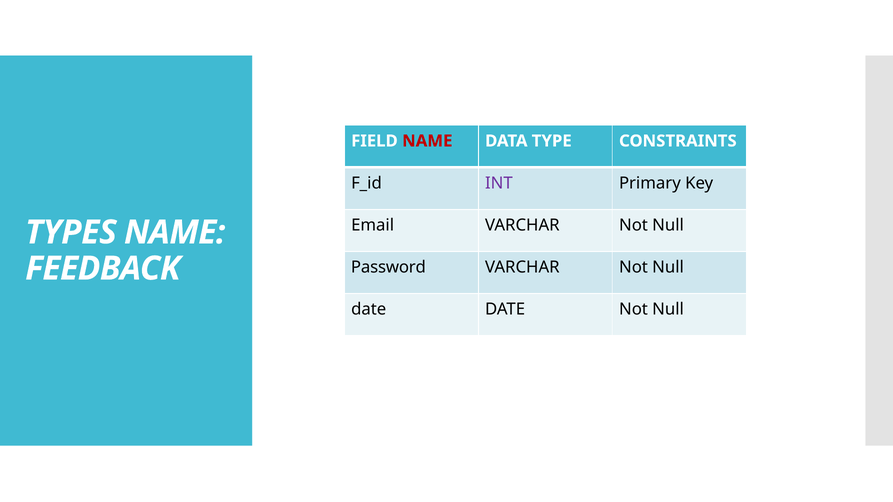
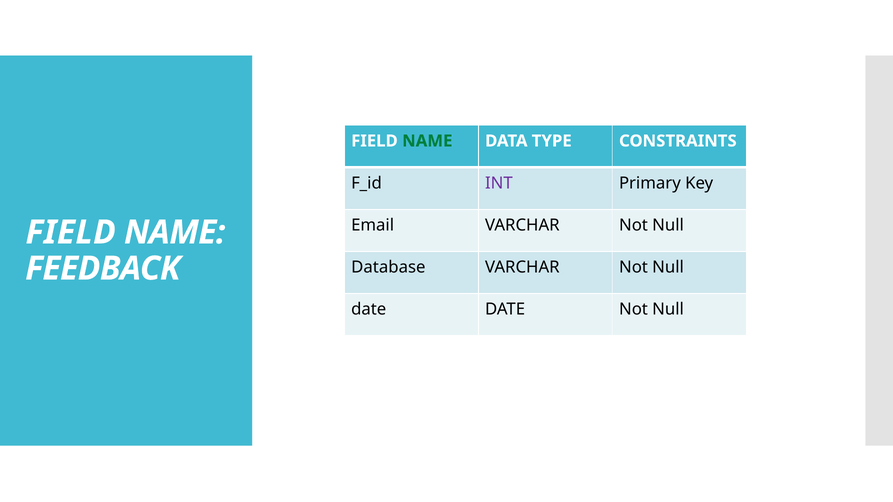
NAME colour: red -> green (427, 141)
TYPES: TYPES -> FIELD (71, 233)
Password: Password -> Database (388, 267)
